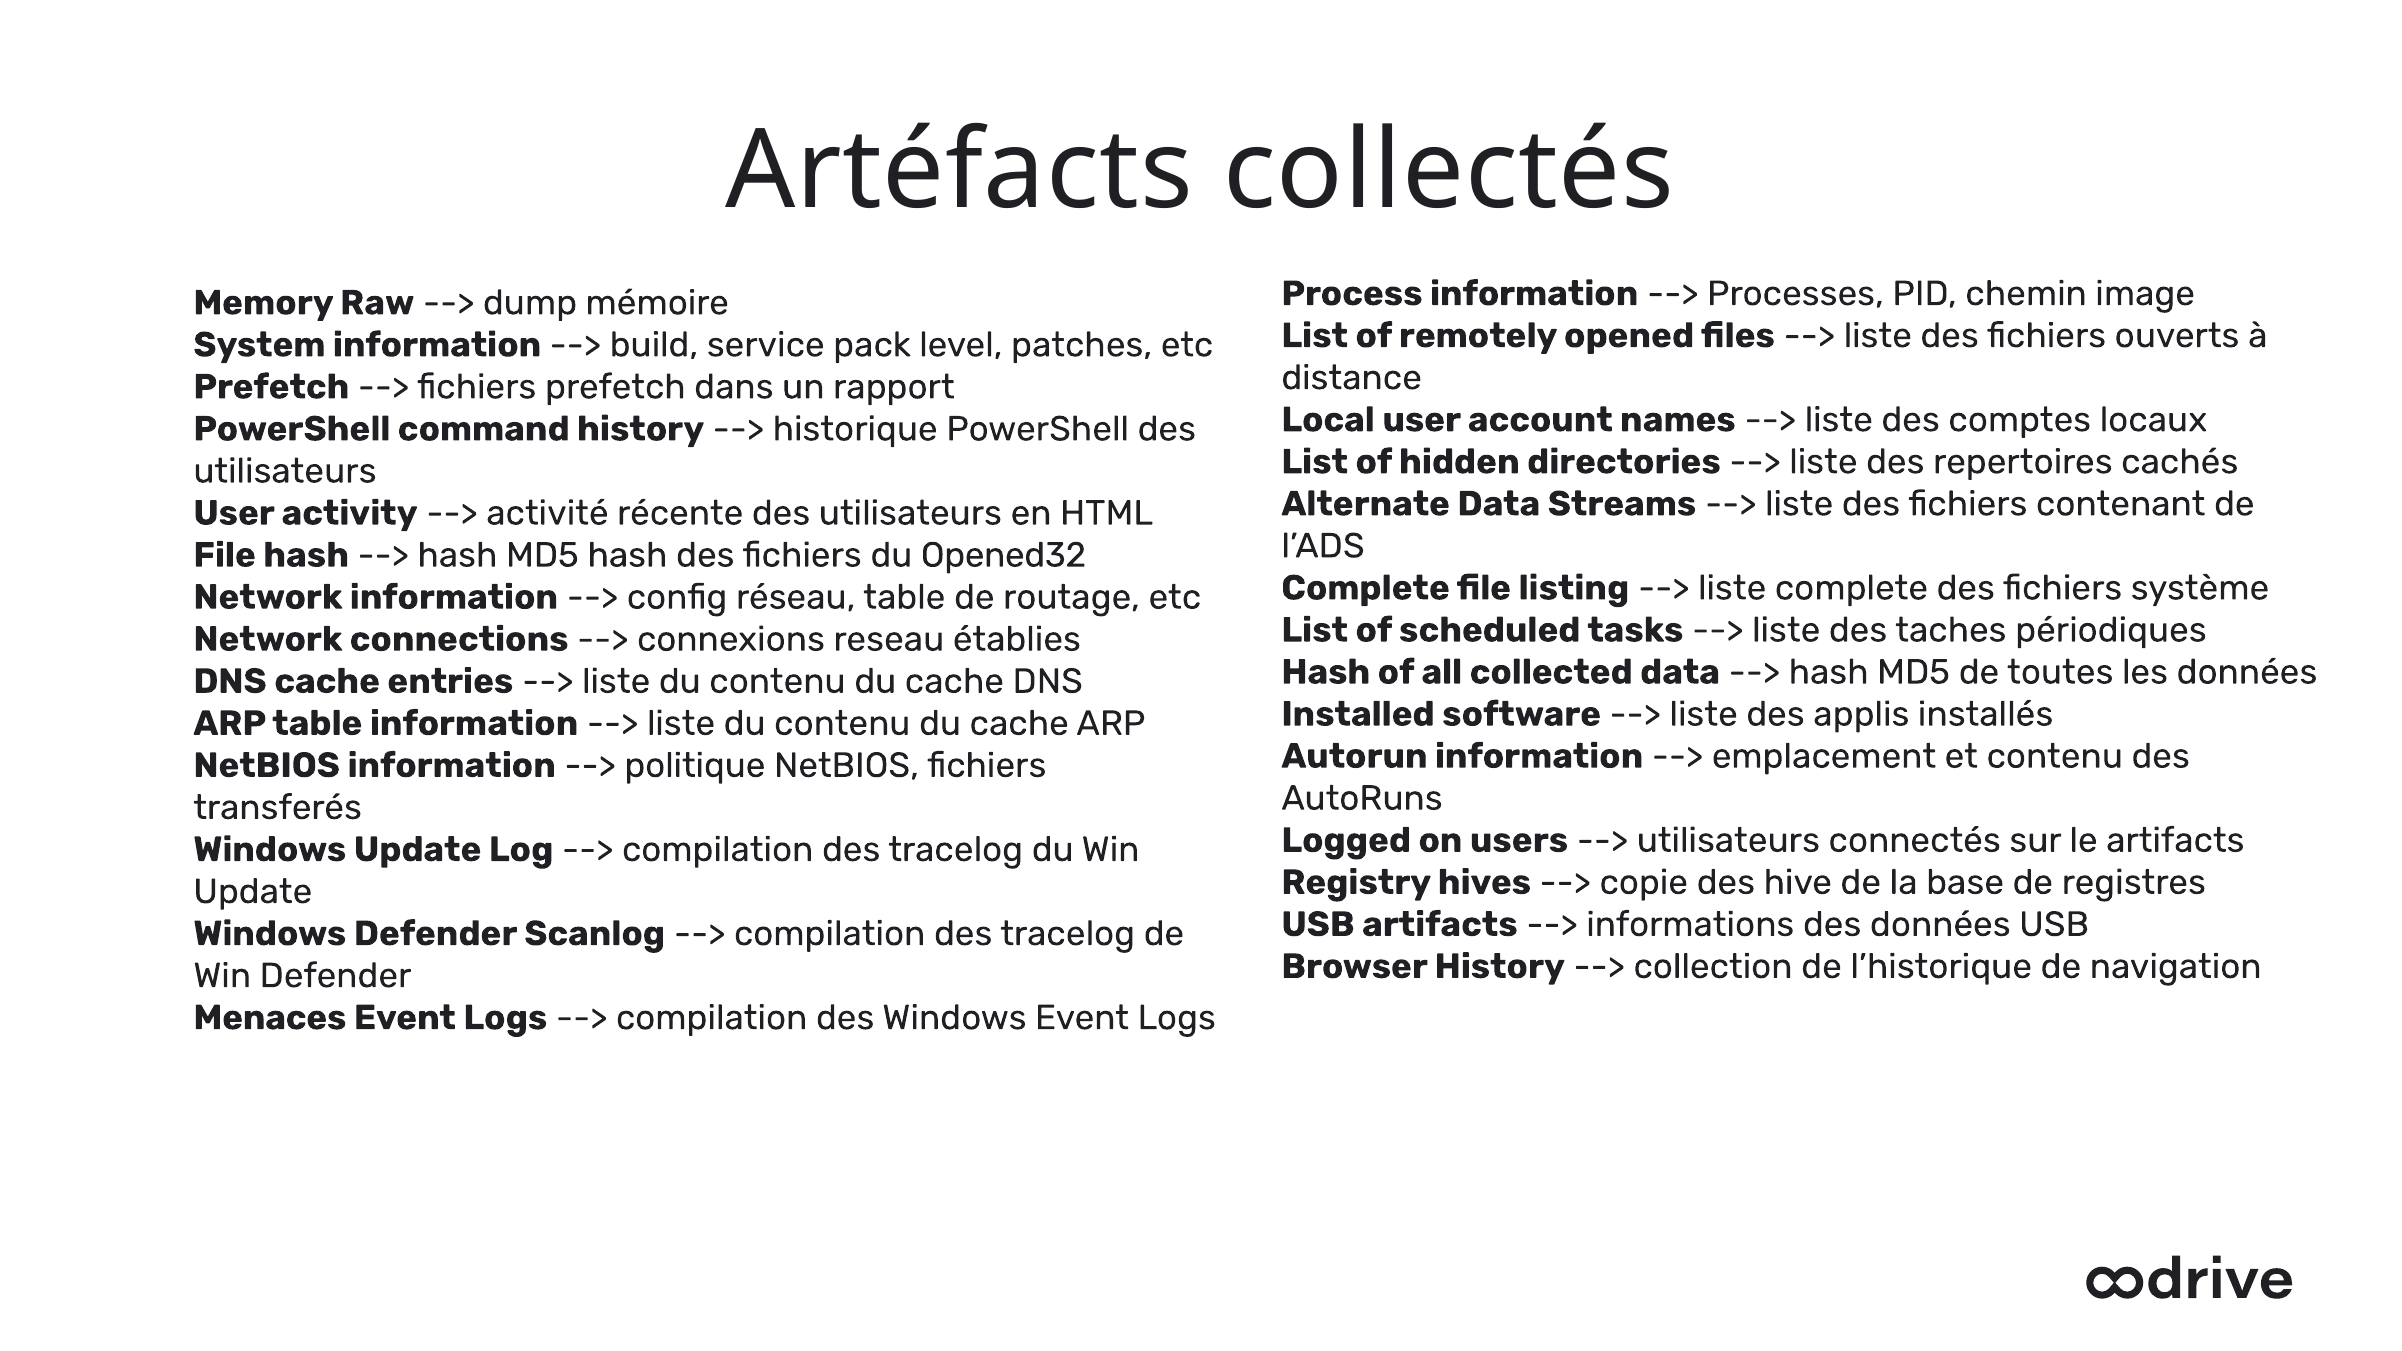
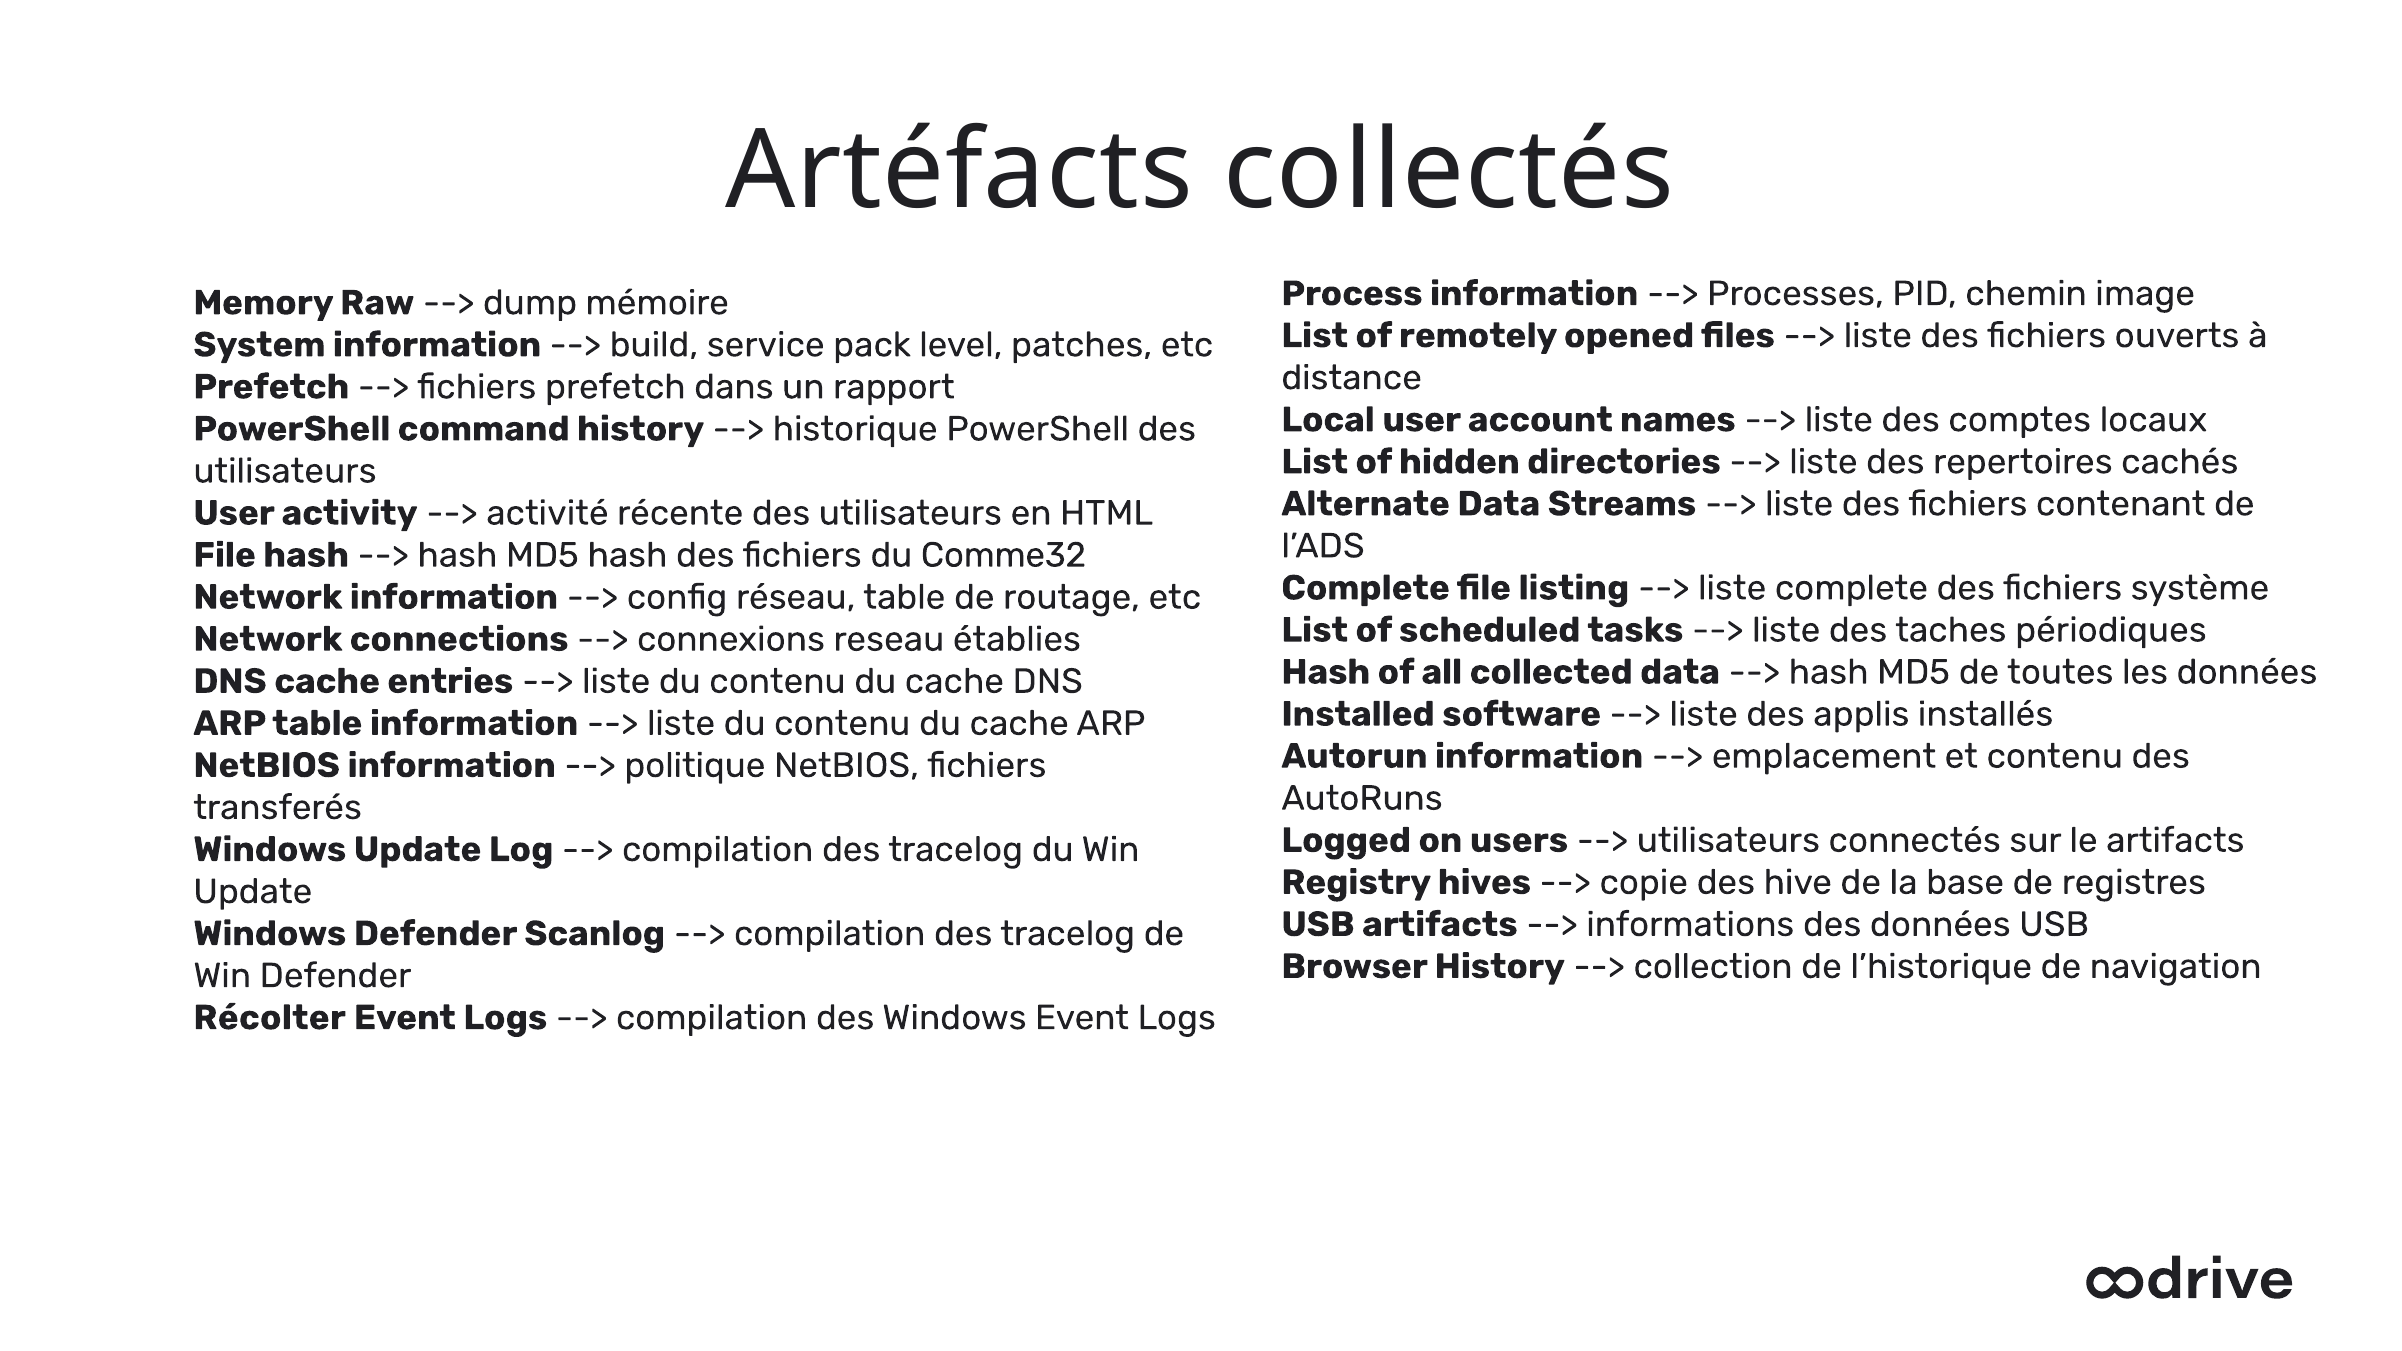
Opened32: Opened32 -> Comme32 (1003, 555)
Menaces: Menaces -> Récolter (270, 1018)
